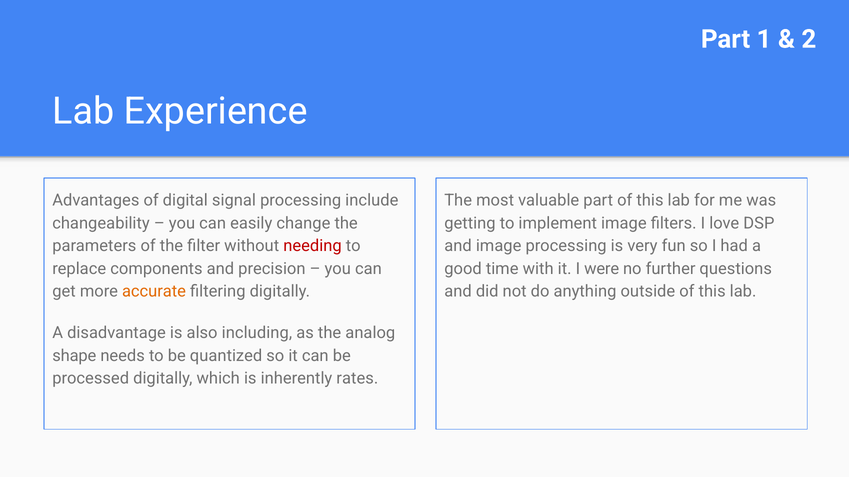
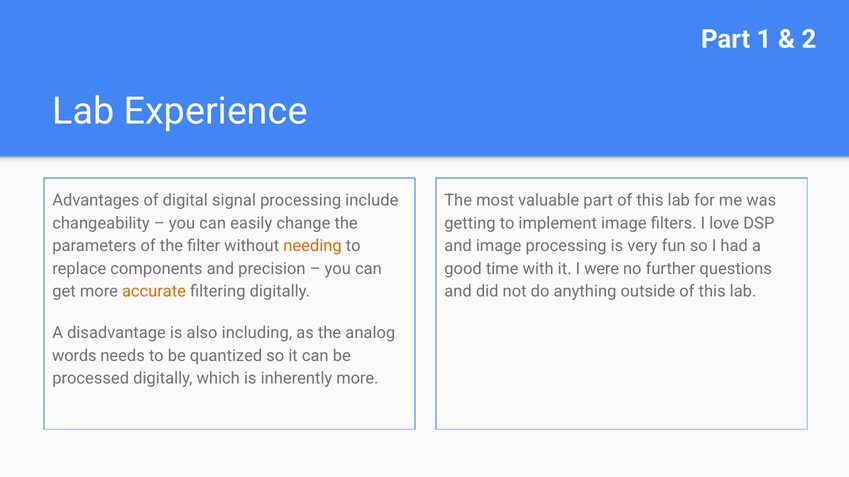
needing colour: red -> orange (313, 246)
shape: shape -> words (74, 356)
inherently rates: rates -> more (357, 379)
